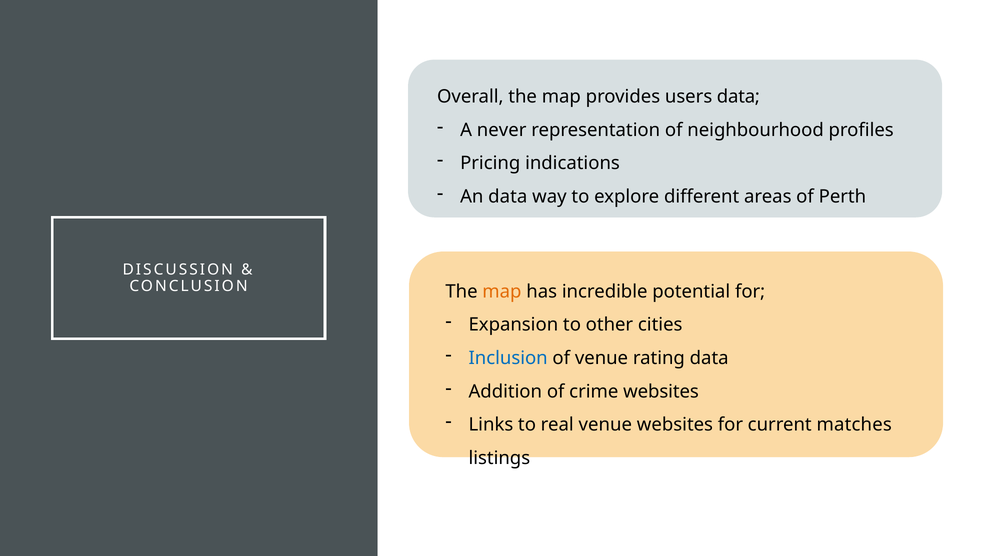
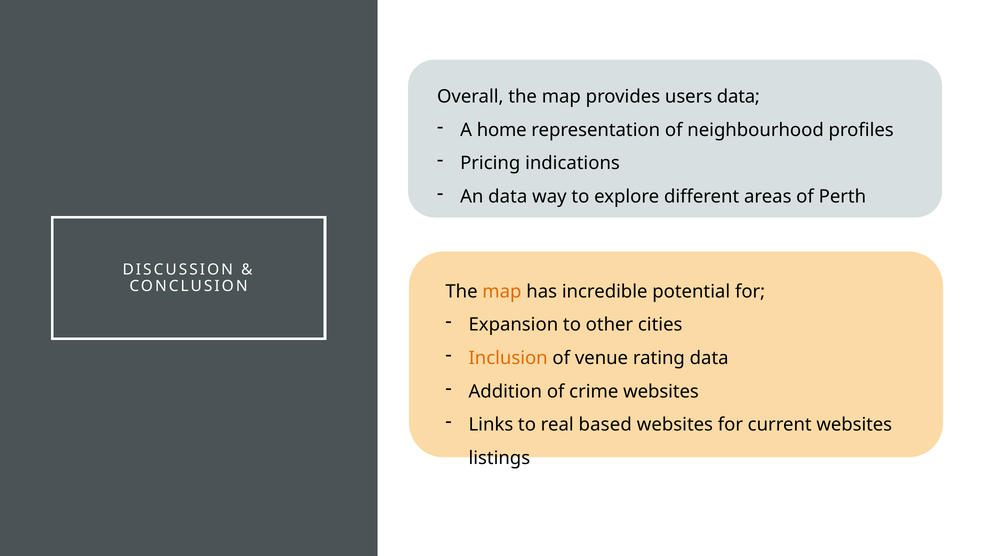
never: never -> home (502, 130)
Inclusion colour: blue -> orange (508, 358)
real venue: venue -> based (605, 425)
current matches: matches -> websites (854, 425)
